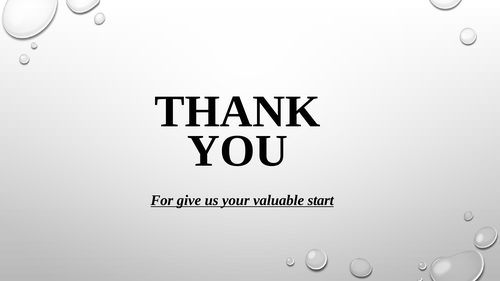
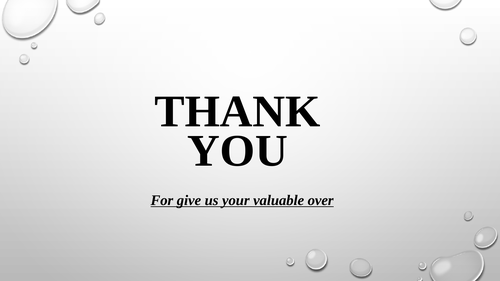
start: start -> over (321, 200)
